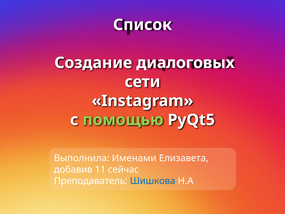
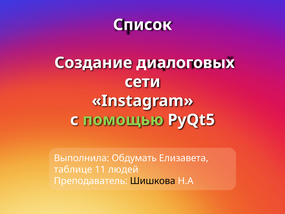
Именами: Именами -> Обдумать (134, 158)
добавив: добавив -> таблице (73, 169)
сейчас: сейчас -> людей (123, 169)
Шишкова colour: blue -> black (153, 181)
